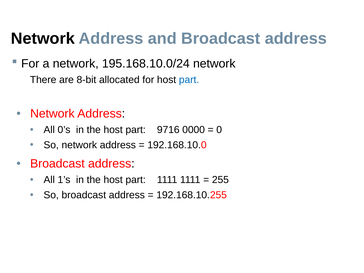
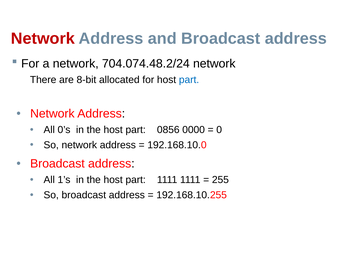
Network colour: black -> red (43, 39)
195.168.10.0/24: 195.168.10.0/24 -> 704.074.48.2/24 (146, 64)
9716: 9716 -> 0856 (168, 130)
